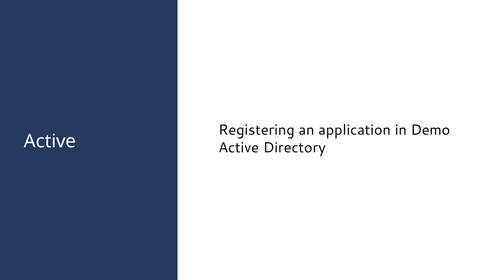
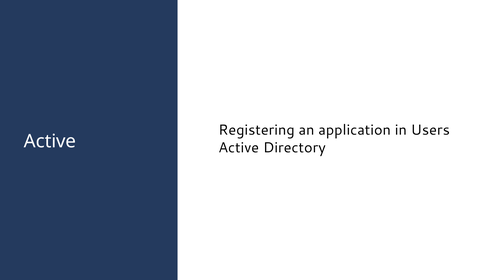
Demo: Demo -> Users (430, 130)
